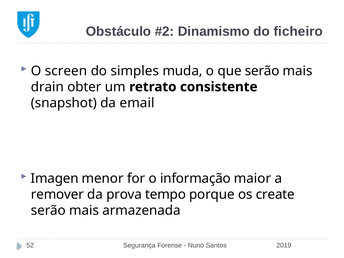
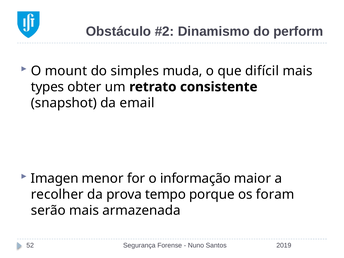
ficheiro: ficheiro -> perform (298, 31)
screen: screen -> mount (66, 71)
que serão: serão -> difícil (262, 71)
drain: drain -> types (47, 87)
remover: remover -> recolher (57, 194)
create: create -> foram (275, 194)
